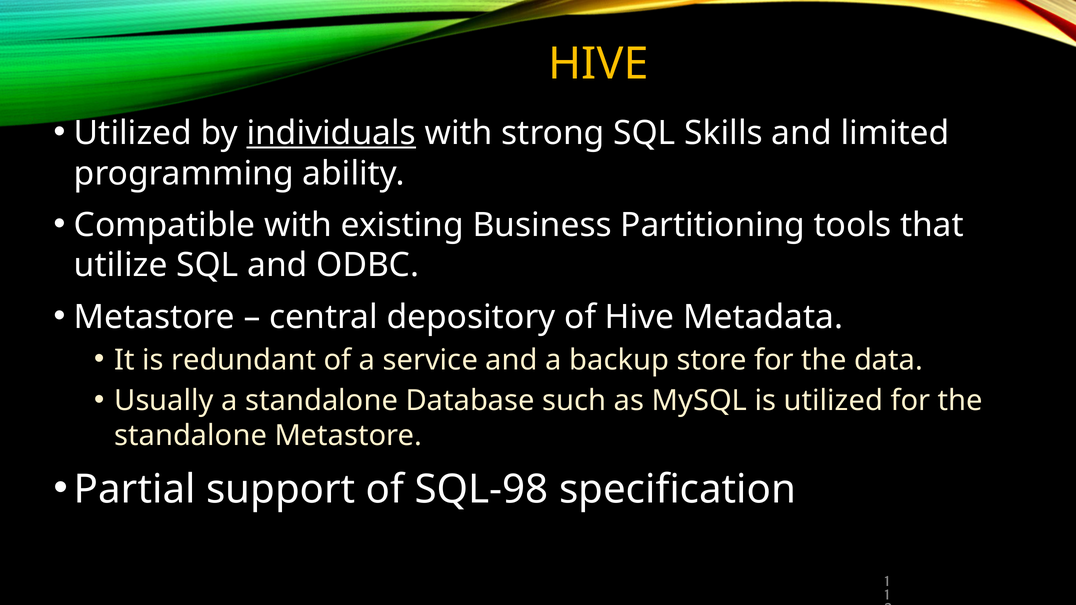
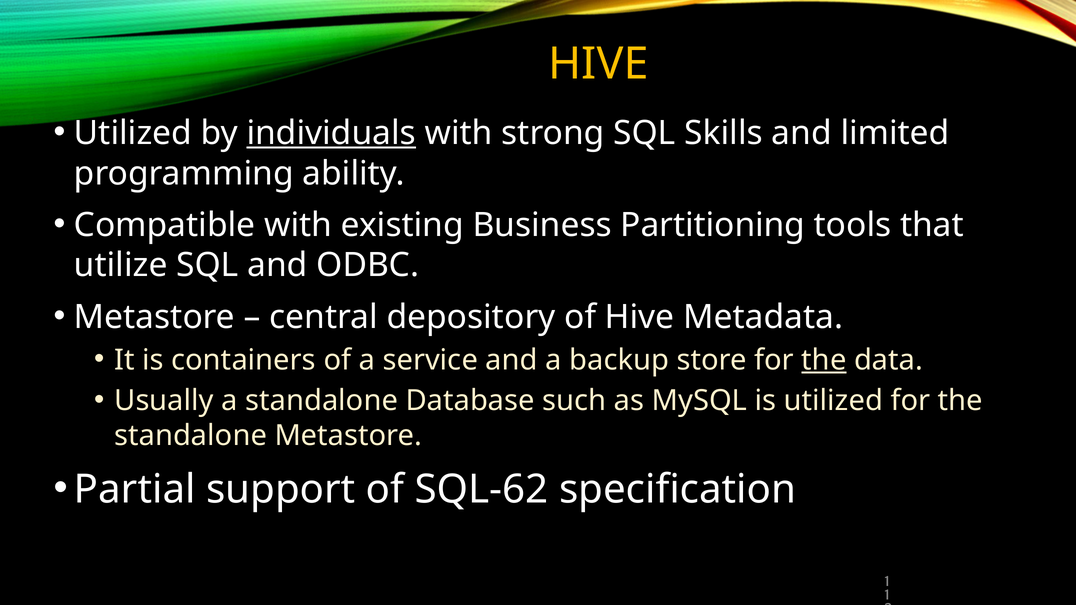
redundant: redundant -> containers (244, 360)
the underline: none -> present (824, 360)
SQL-98: SQL-98 -> SQL-62 (482, 489)
